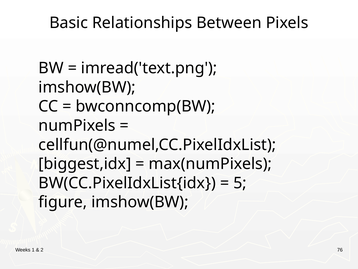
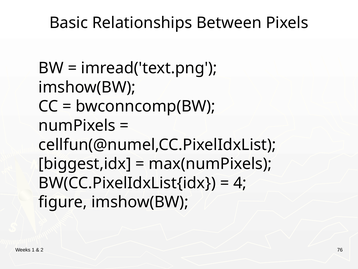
5: 5 -> 4 (240, 183)
